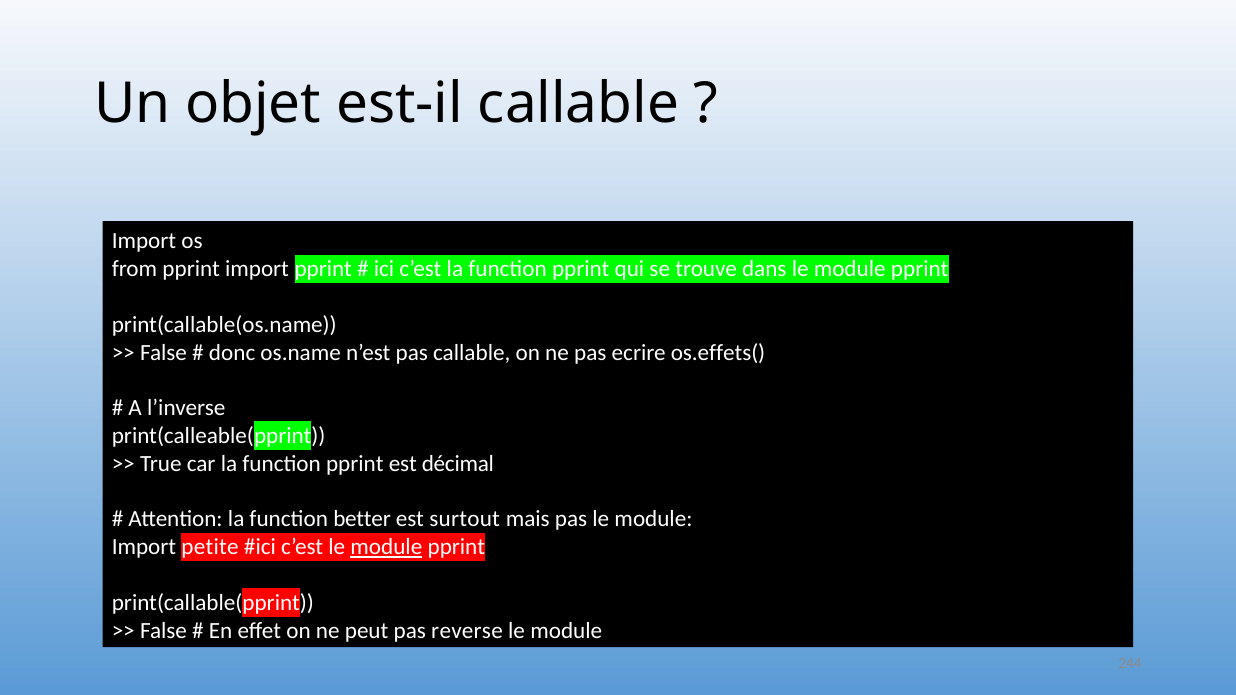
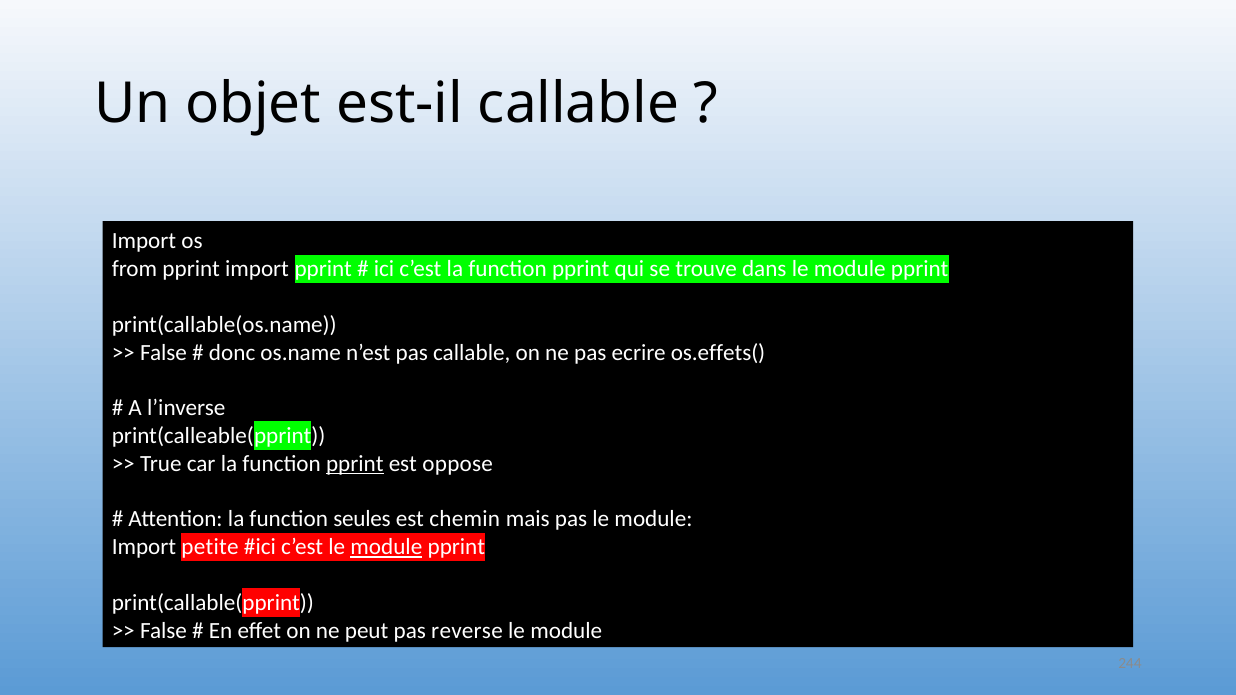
pprint underline: none -> present (355, 464)
décimal: décimal -> oppose (458, 464)
better: better -> seules (362, 519)
surtout: surtout -> chemin (465, 519)
